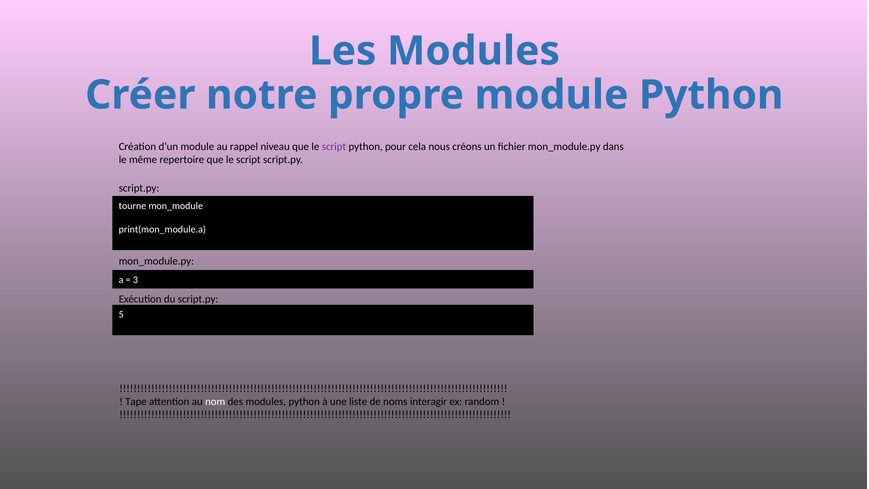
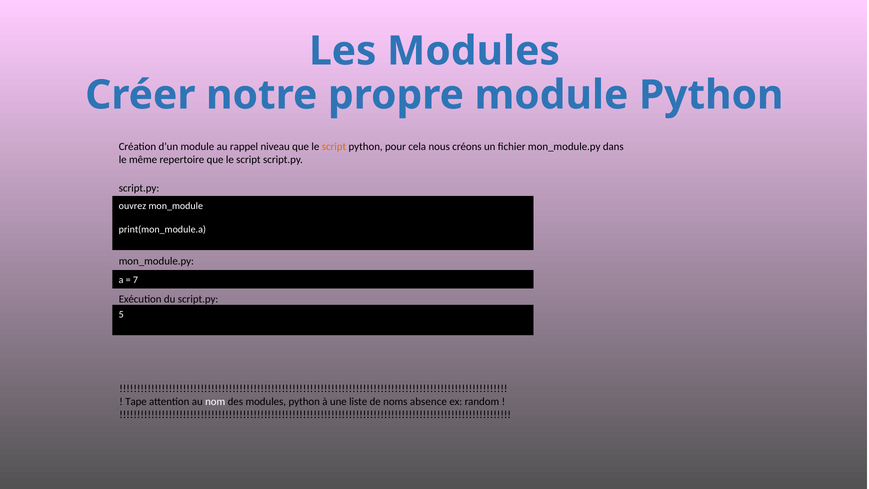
script colour: purple -> orange (334, 147)
tourne: tourne -> ouvrez (132, 206)
3: 3 -> 7 (135, 280)
interagir: interagir -> absence (428, 402)
